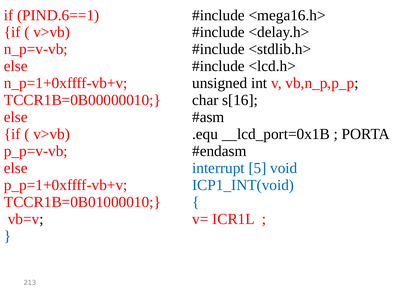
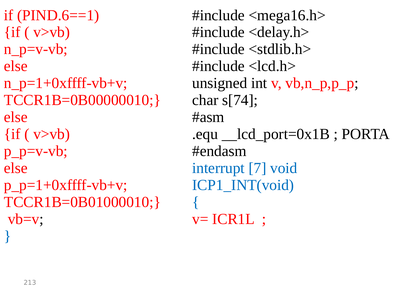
s[16: s[16 -> s[74 (240, 100)
5: 5 -> 7 (257, 168)
